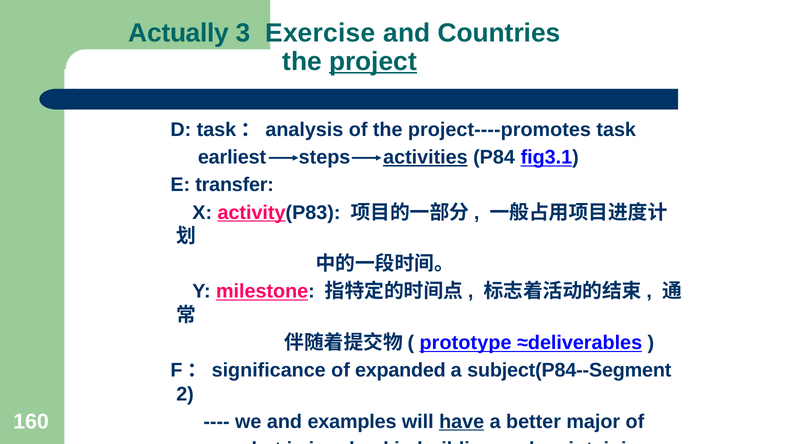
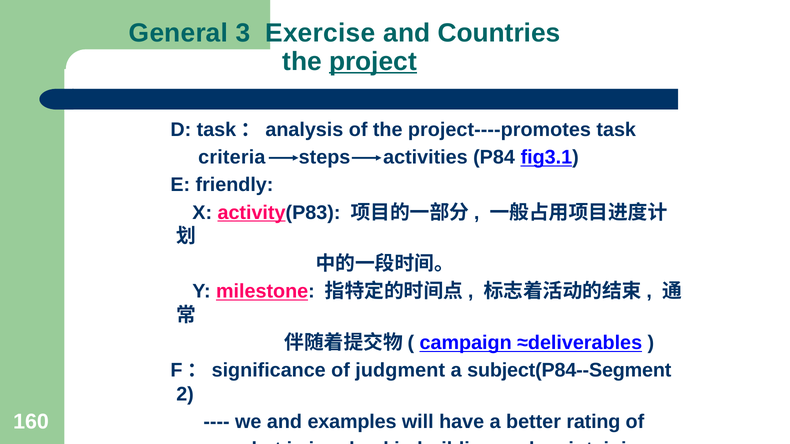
Actually: Actually -> General (178, 33)
earliest: earliest -> criteria (232, 157)
activities underline: present -> none (425, 157)
transfer: transfer -> friendly (235, 185)
prototype: prototype -> campaign (466, 343)
expanded: expanded -> judgment (400, 371)
have underline: present -> none (462, 422)
major: major -> rating (593, 422)
